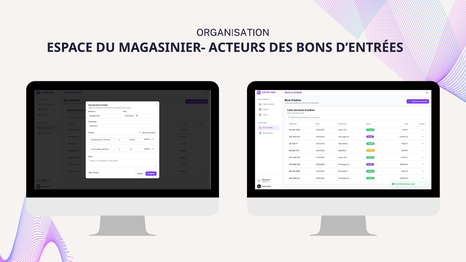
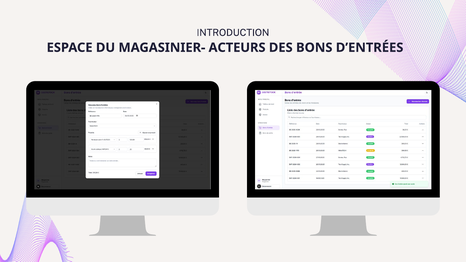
ORGANISATION: ORGANISATION -> INTRODUCTION (233, 33)
